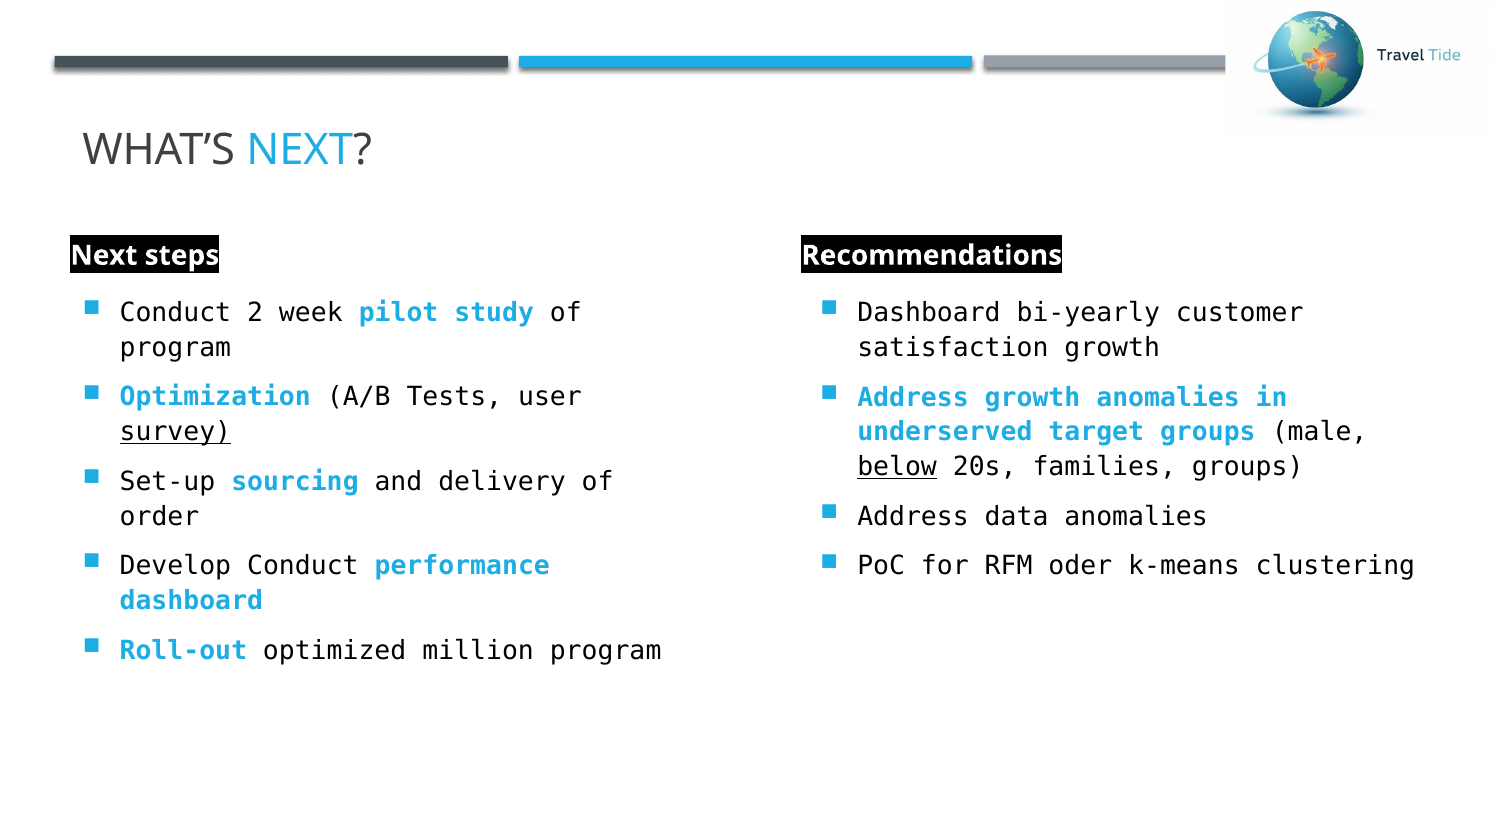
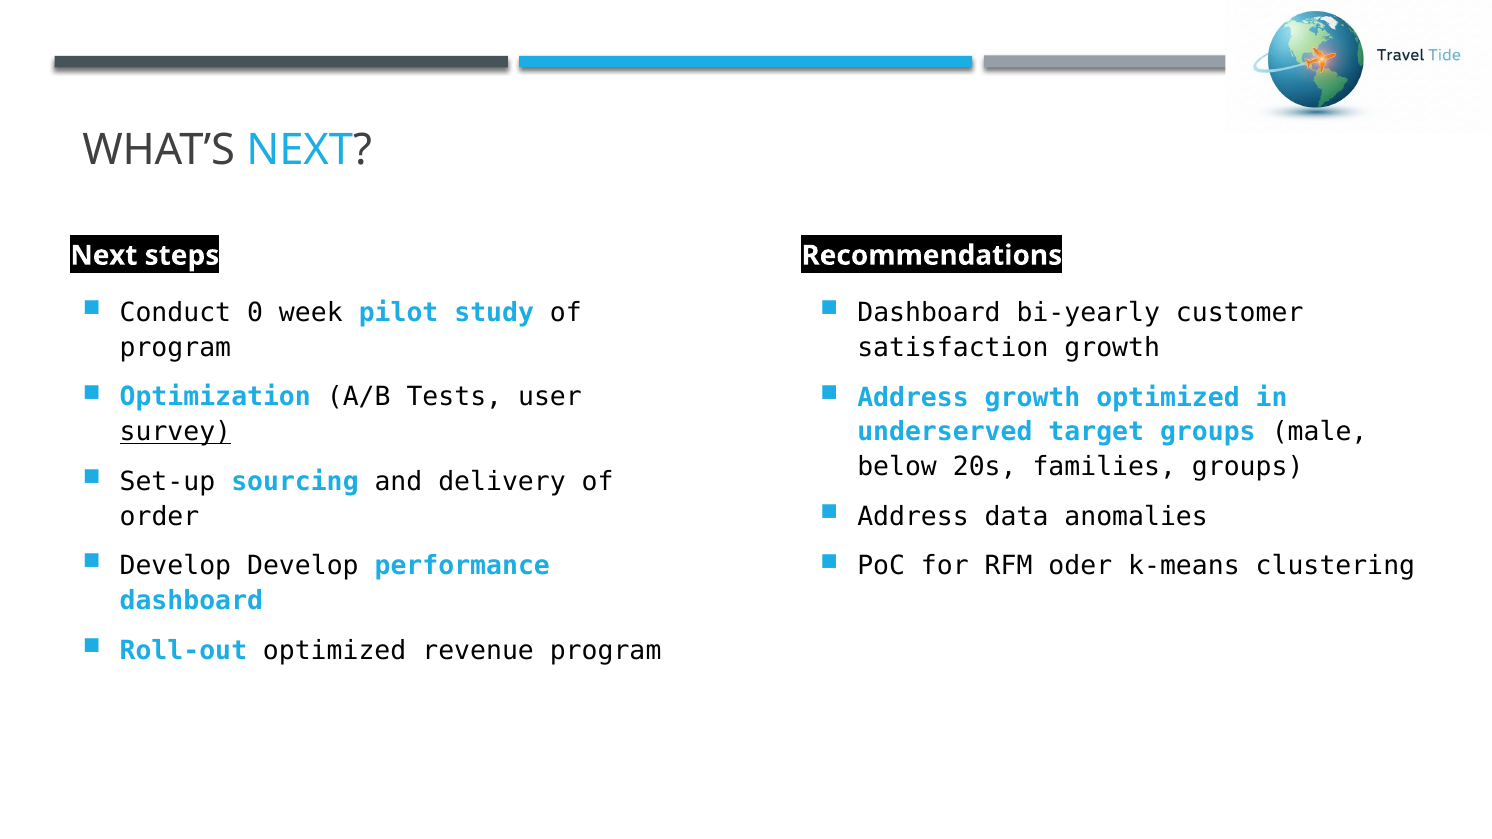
2: 2 -> 0 (255, 313)
growth anomalies: anomalies -> optimized (1168, 397)
below underline: present -> none (897, 467)
Develop Conduct: Conduct -> Develop (303, 566)
million: million -> revenue (478, 651)
